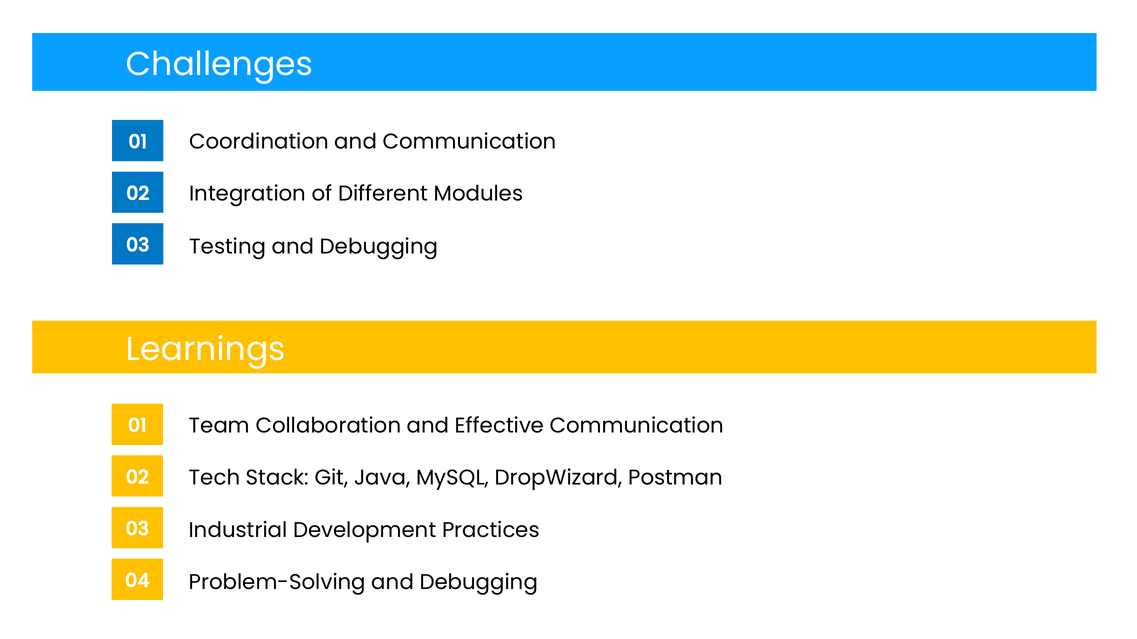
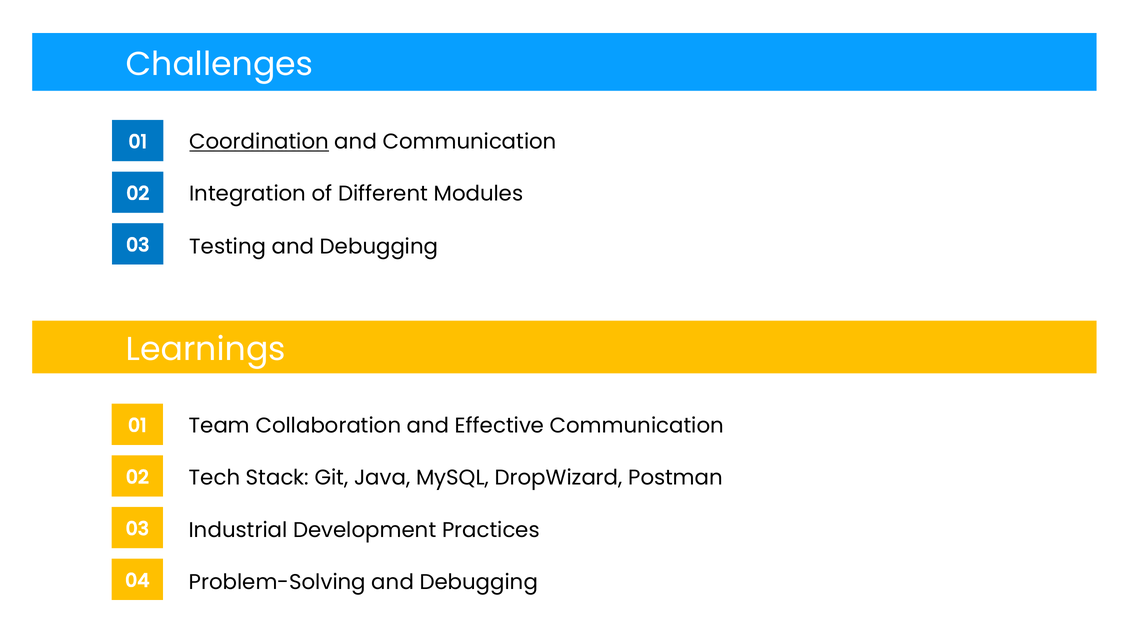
Coordination underline: none -> present (259, 142)
